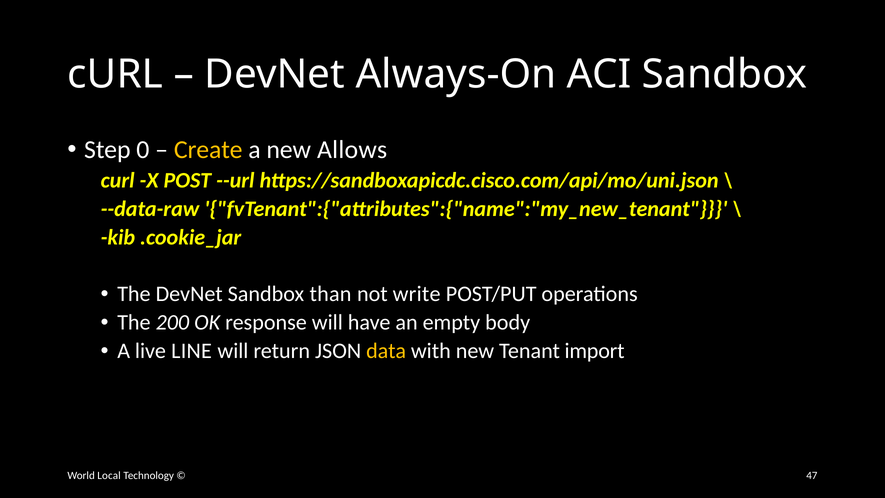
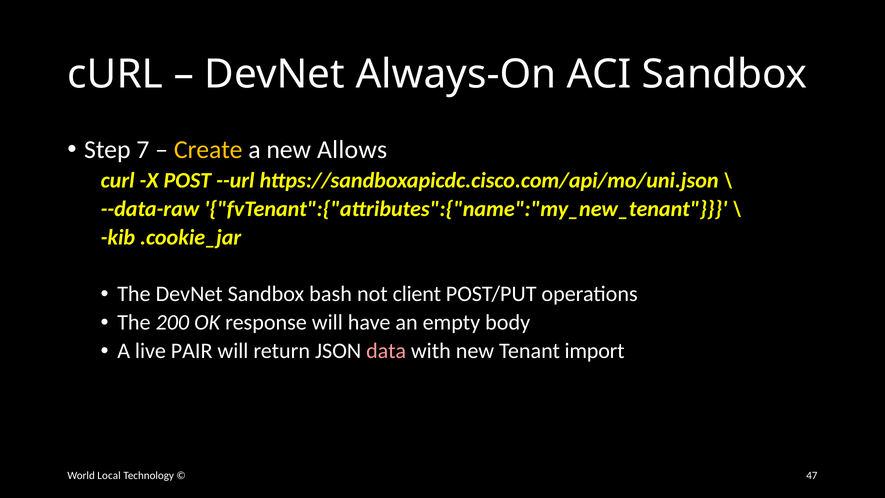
0: 0 -> 7 (143, 150)
than: than -> bash (331, 294)
write: write -> client (417, 294)
LINE: LINE -> PAIR (192, 351)
data colour: yellow -> pink (386, 351)
